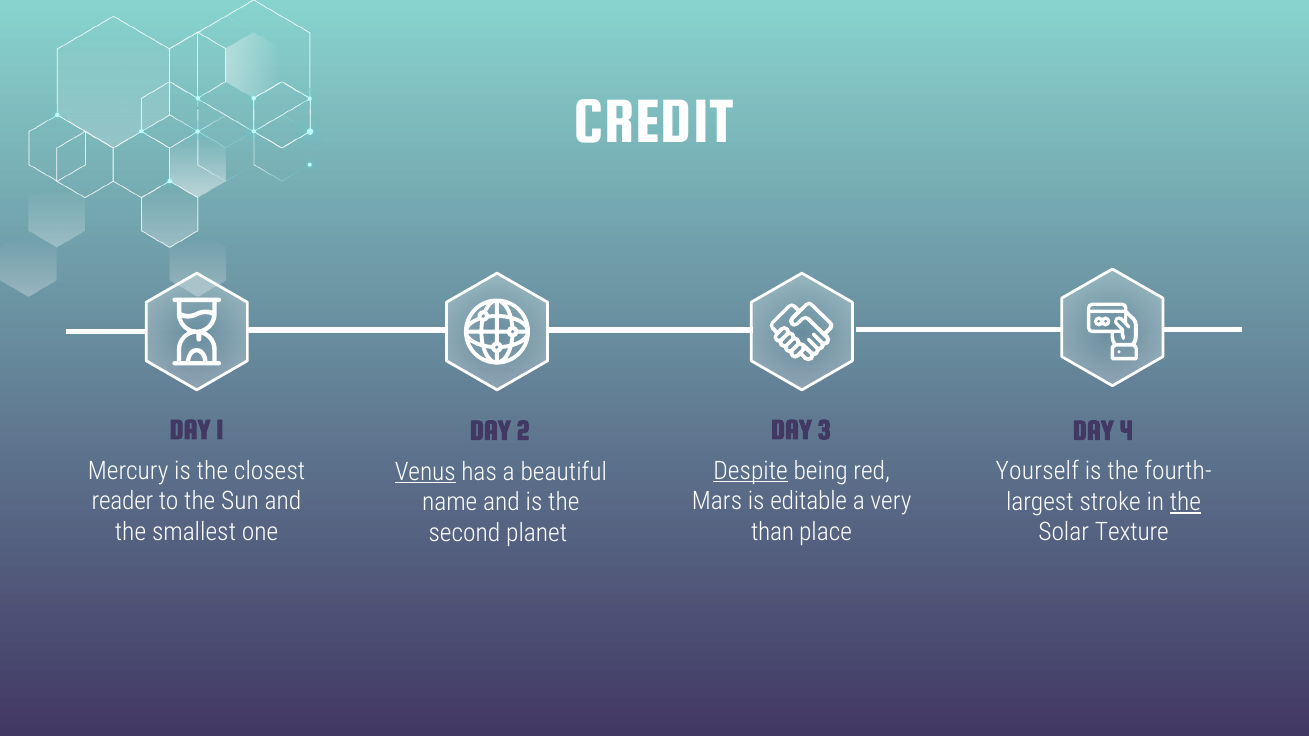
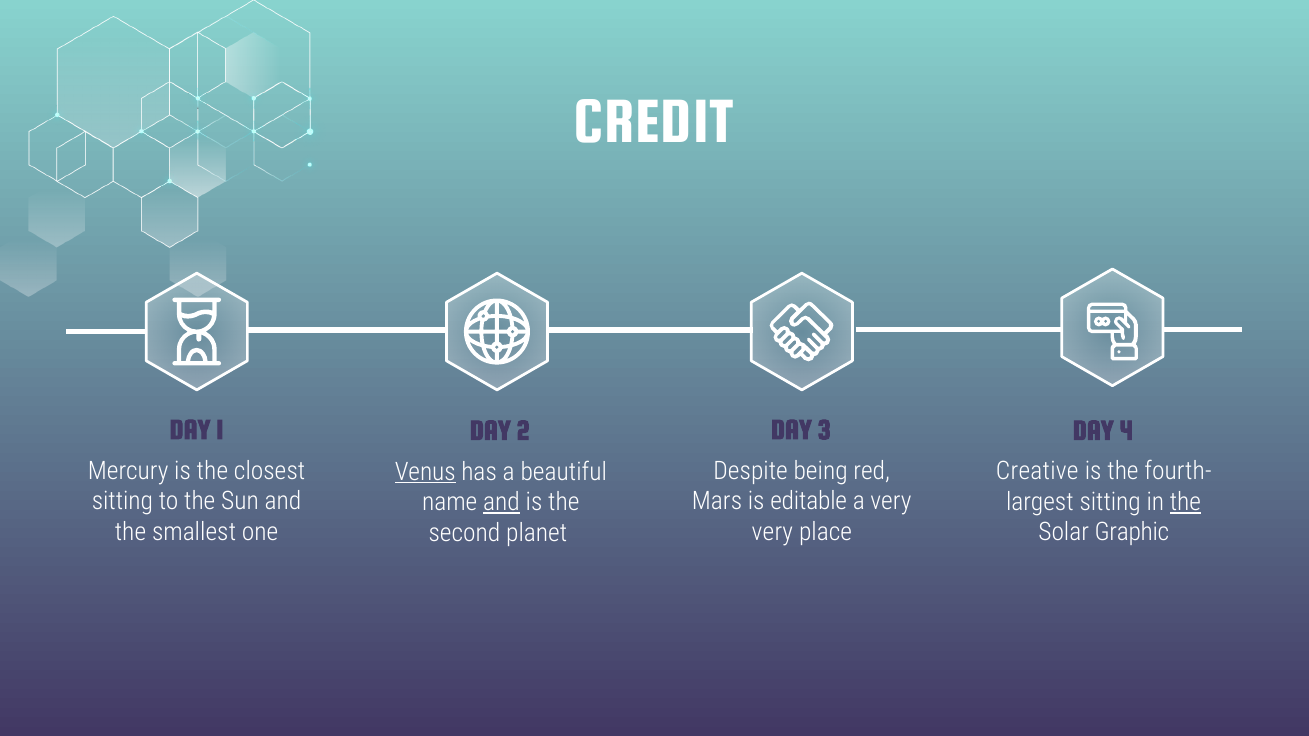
Despite underline: present -> none (751, 471)
Yourself: Yourself -> Creative (1037, 472)
reader: reader -> sitting (122, 502)
stroke: stroke -> sitting (1110, 502)
and underline: none -> present (502, 503)
than: than -> very (772, 532)
Texture: Texture -> Graphic (1132, 533)
